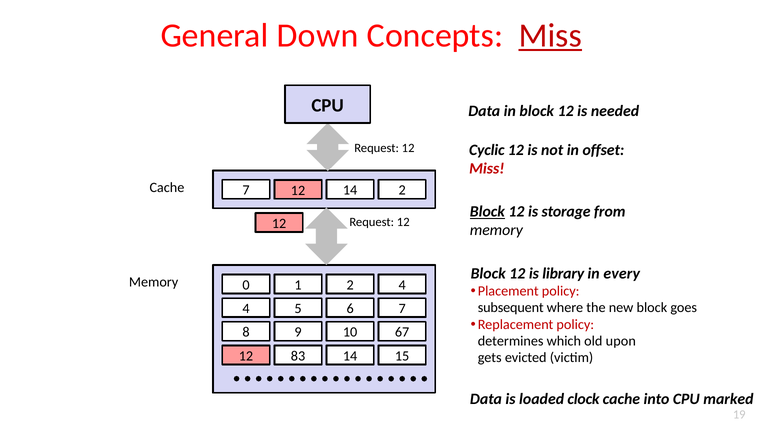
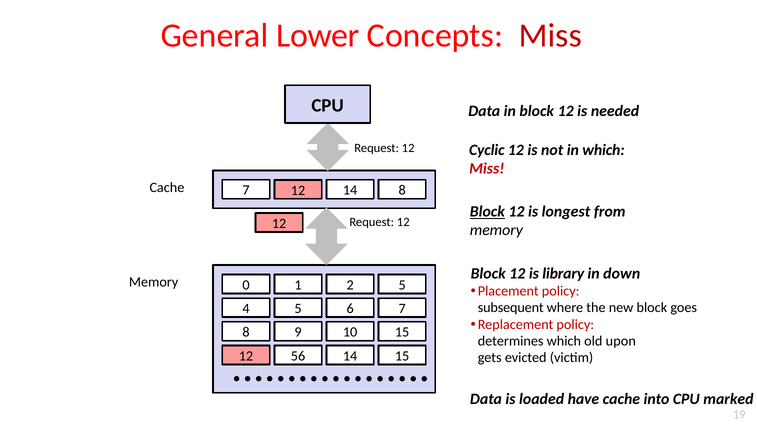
Down: Down -> Lower (318, 36)
Miss underline: present -> none (550, 36)
in offset: offset -> which (603, 150)
14 2: 2 -> 8 (402, 190)
storage: storage -> longest (566, 211)
every: every -> down (622, 273)
2 4: 4 -> 5 (402, 285)
10 67: 67 -> 15 (402, 332)
83: 83 -> 56 (298, 356)
clock: clock -> have (583, 399)
